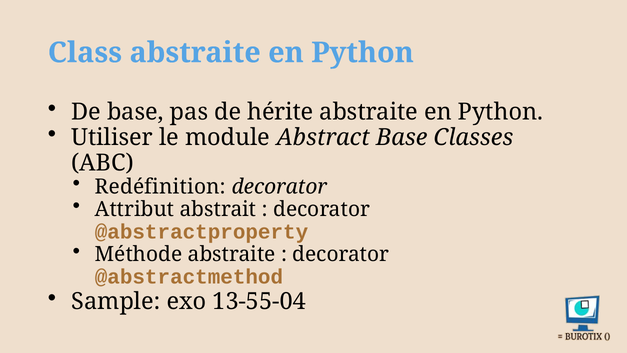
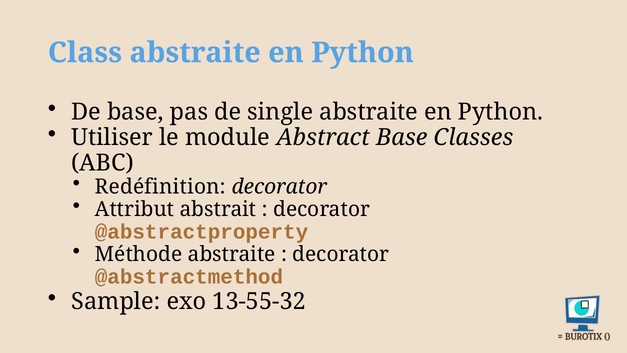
hérite: hérite -> single (280, 112)
13-55-04: 13-55-04 -> 13-55-32 (259, 301)
